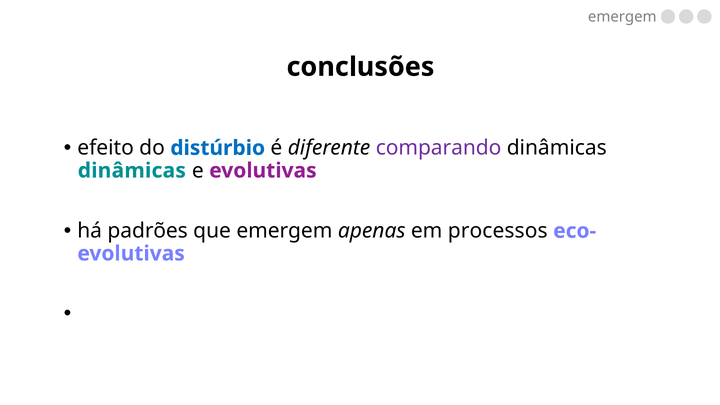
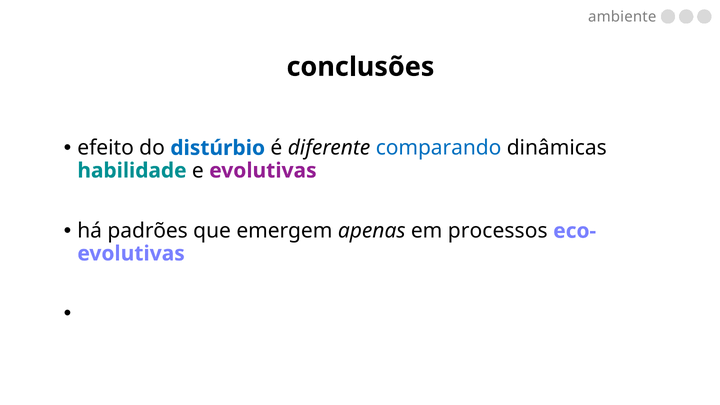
emergem: emergem -> ambiente (622, 17)
comparando colour: purple -> blue (439, 148)
dinâmicas: dinâmicas -> habilidade (132, 171)
